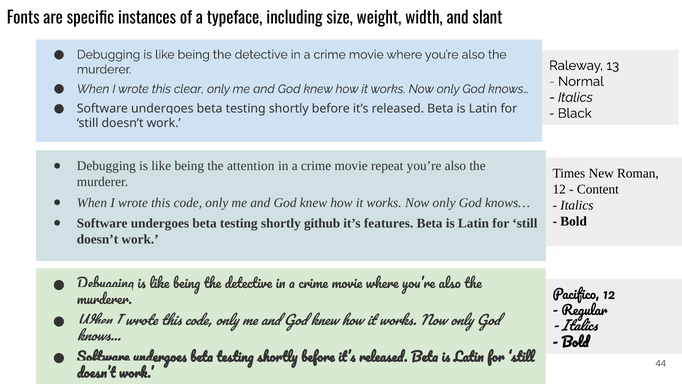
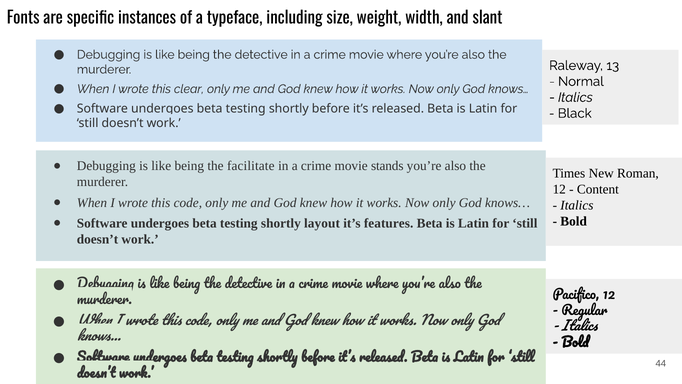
attention: attention -> facilitate (251, 166)
repeat: repeat -> stands (387, 166)
github: github -> layout (322, 223)
